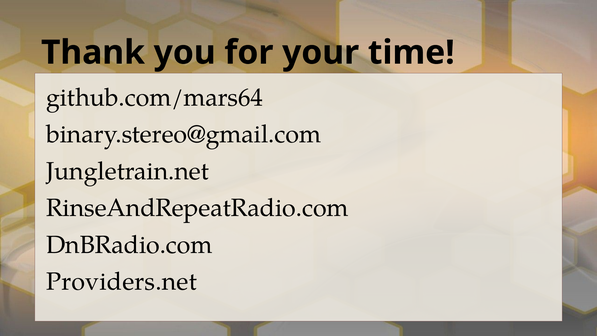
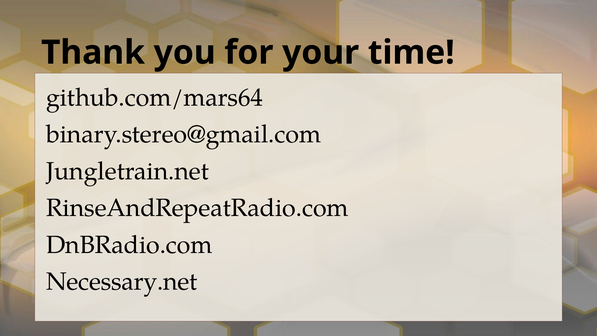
Providers.net: Providers.net -> Necessary.net (122, 282)
